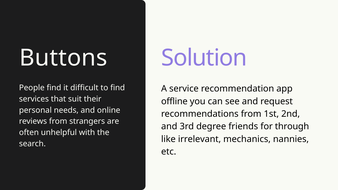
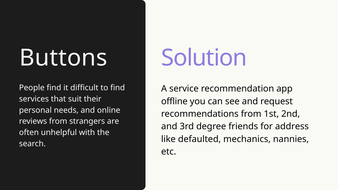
through: through -> address (292, 127)
irrelevant: irrelevant -> defaulted (199, 139)
